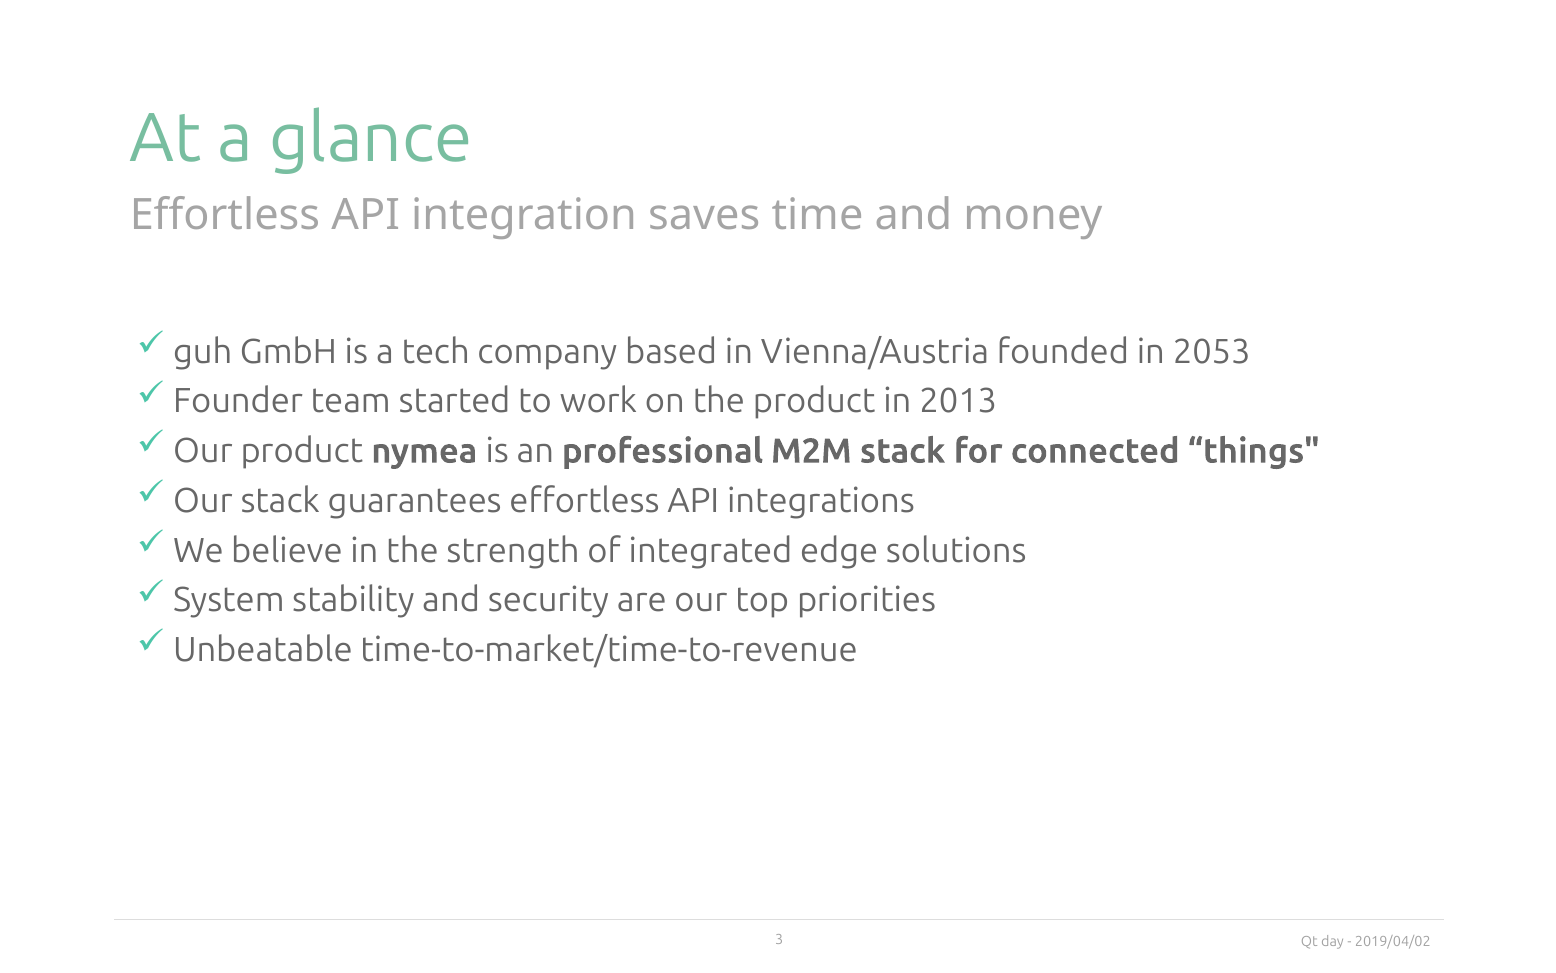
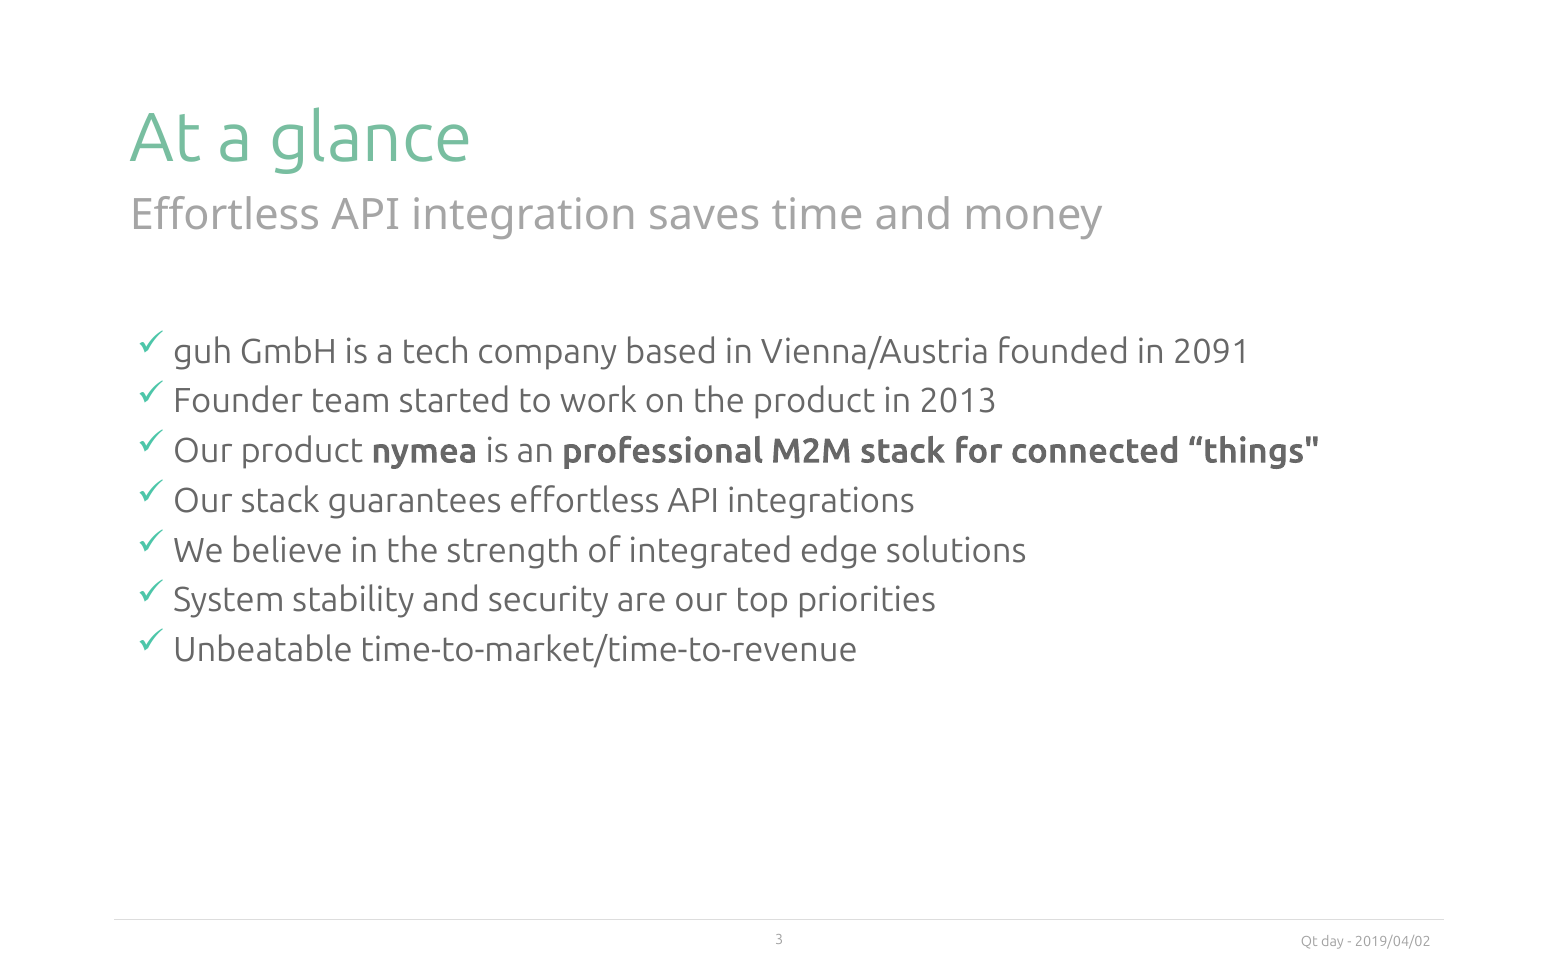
2053: 2053 -> 2091 (1212, 351)
